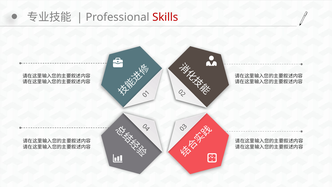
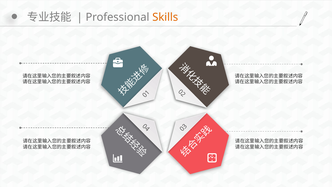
Skills colour: red -> orange (165, 17)
